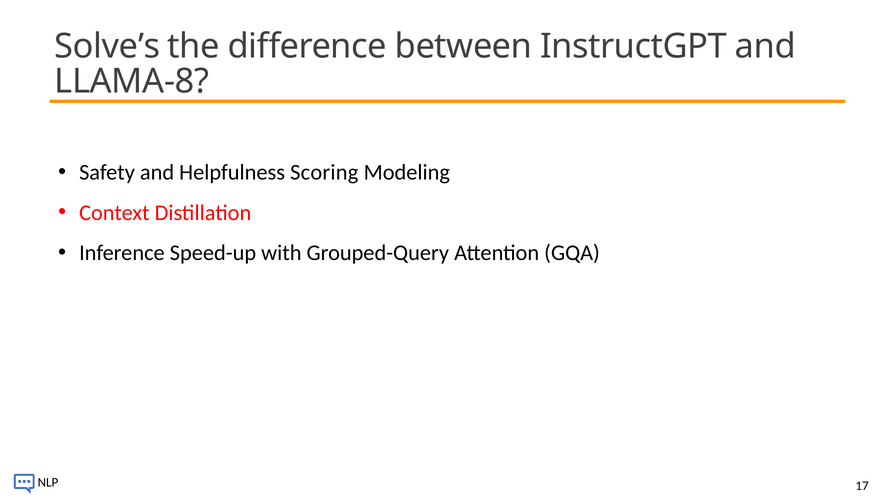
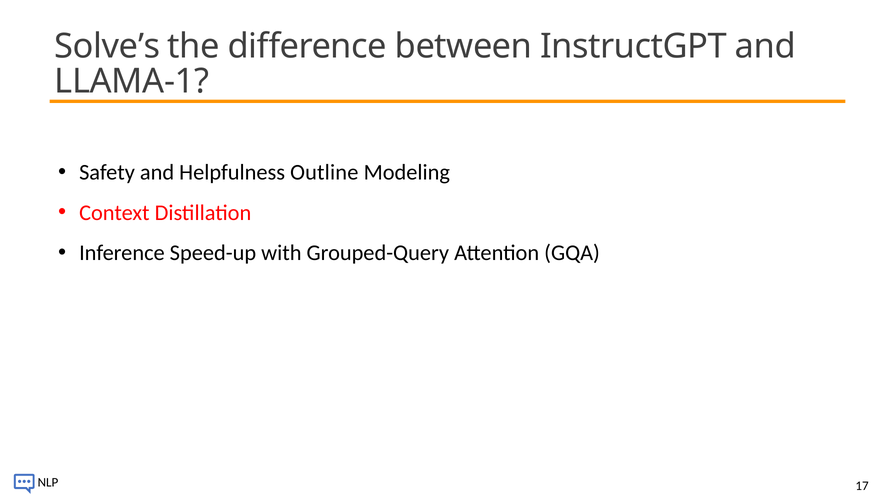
LLAMA-8: LLAMA-8 -> LLAMA-1 (132, 81)
Scoring: Scoring -> Outline (324, 172)
